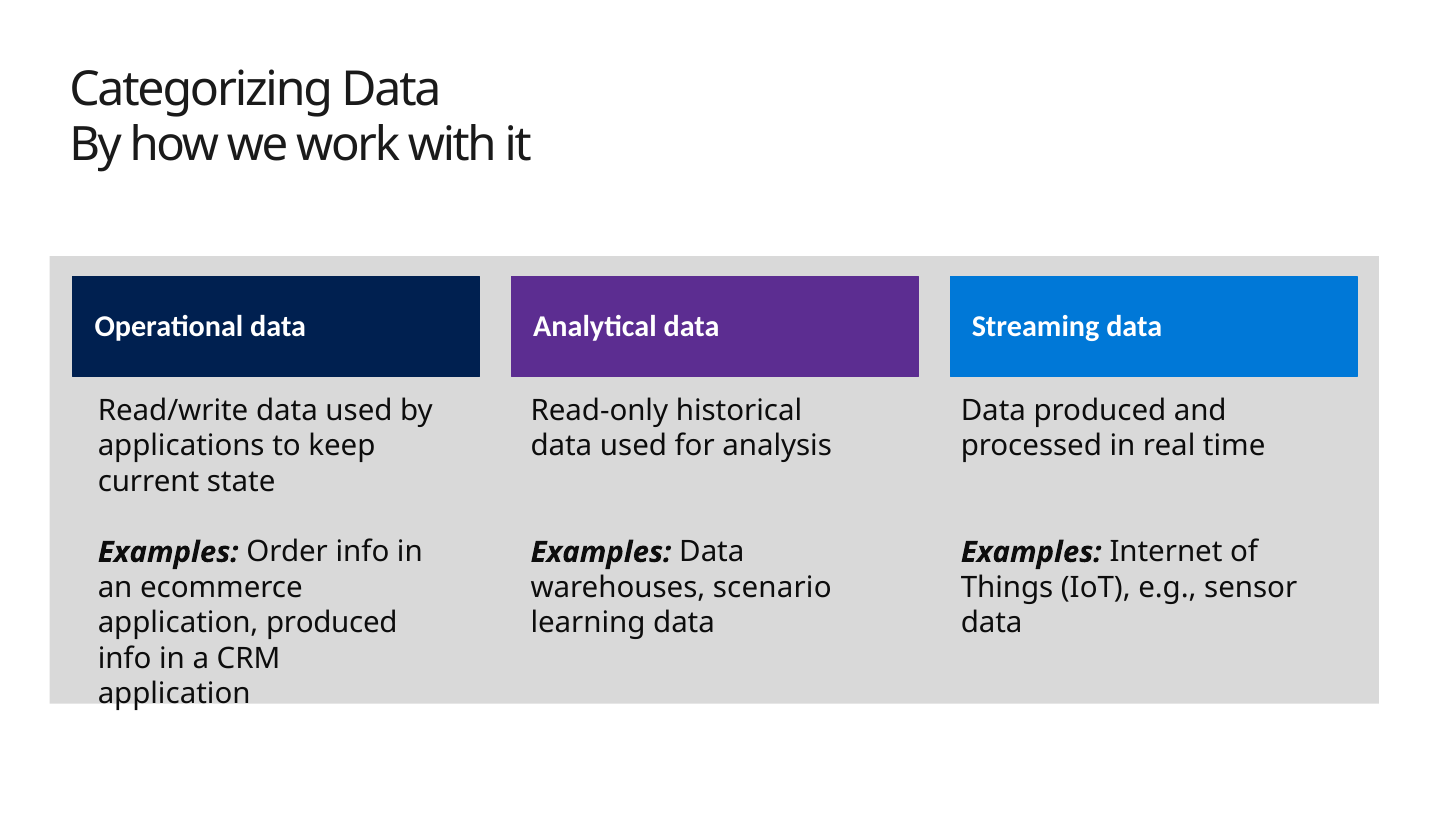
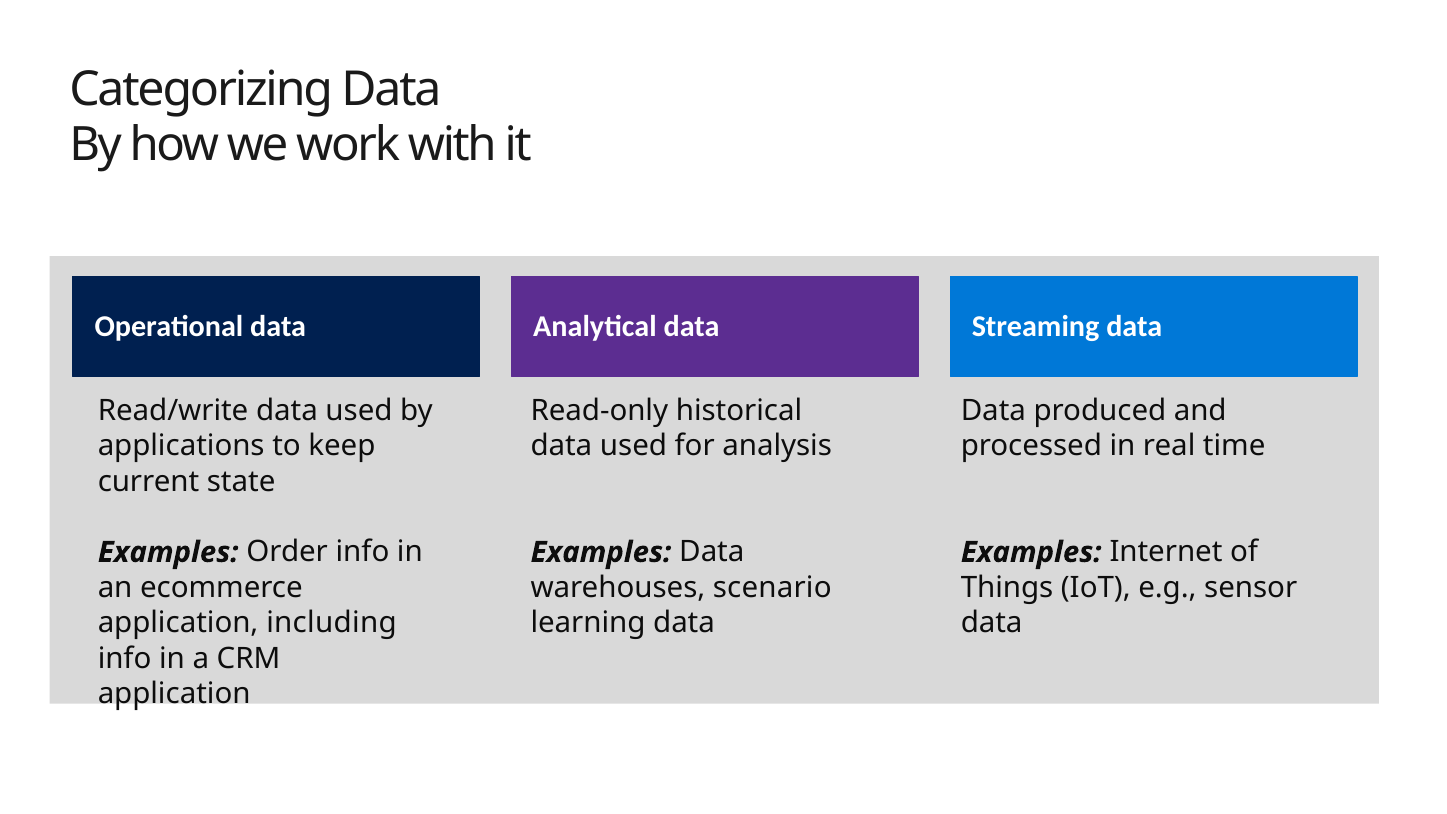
application produced: produced -> including (332, 623)
